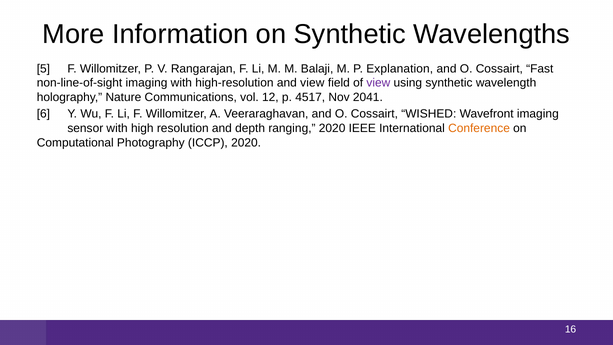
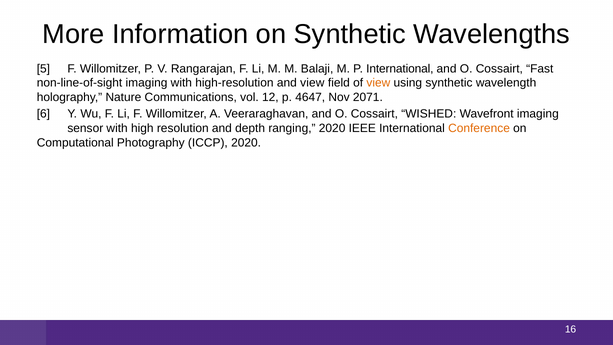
P Explanation: Explanation -> International (400, 69)
view colour: purple -> orange (378, 83)
4517: 4517 -> 4647 (310, 97)
2041: 2041 -> 2071 (368, 97)
